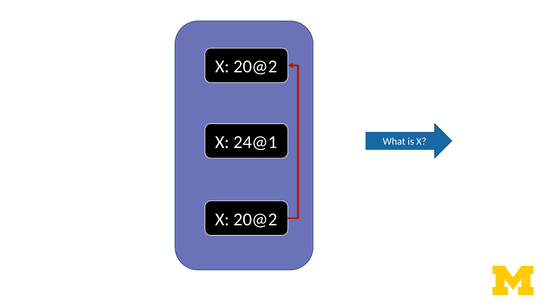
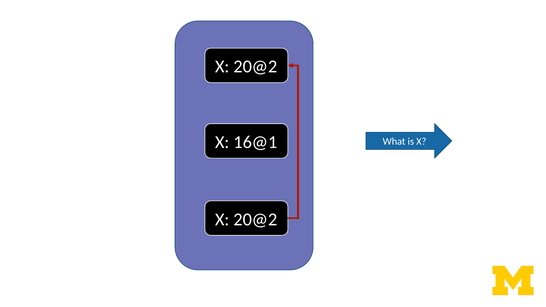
24@1: 24@1 -> 16@1 (255, 142)
